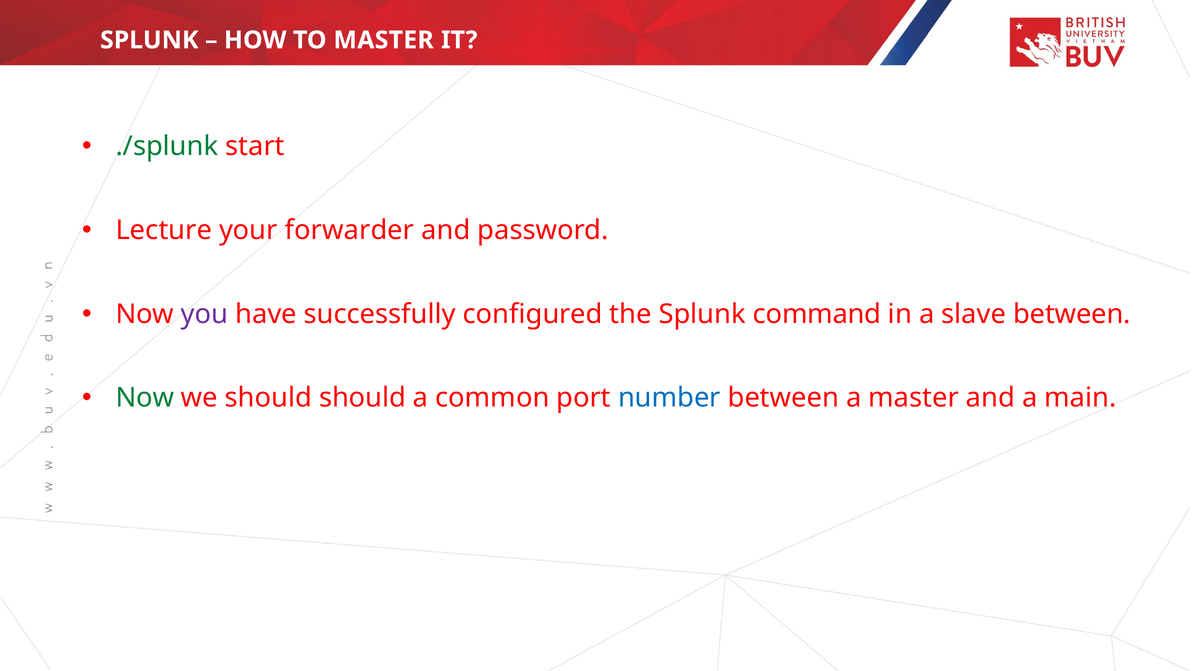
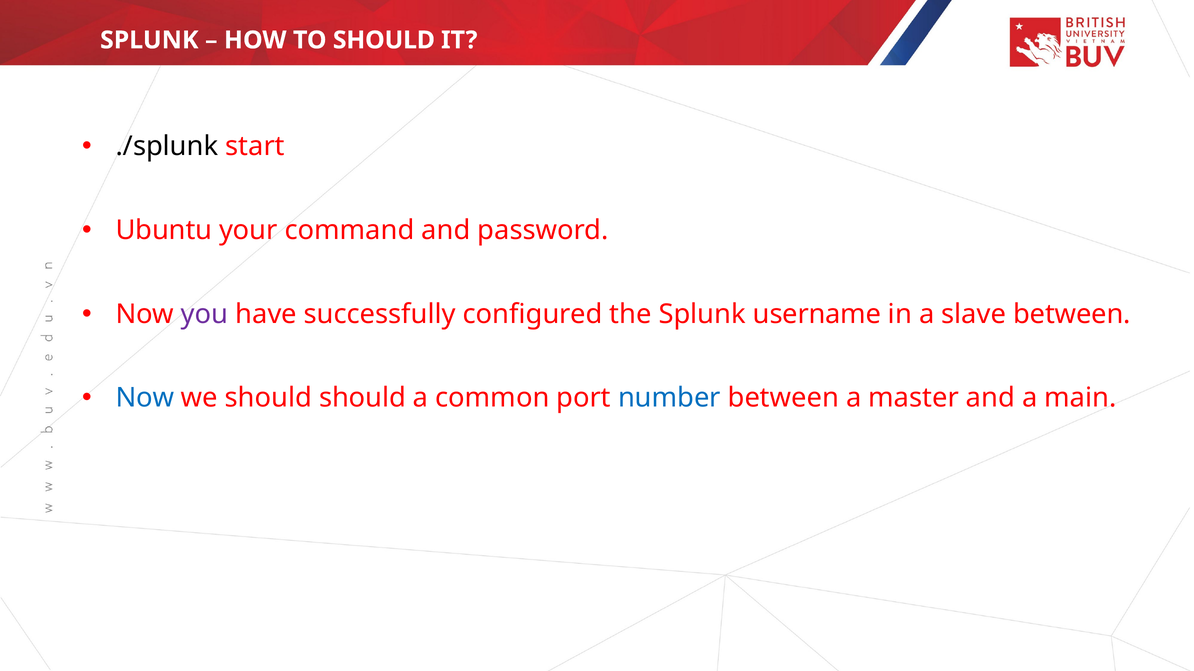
TO MASTER: MASTER -> SHOULD (384, 40)
./splunk colour: green -> black (167, 146)
Lecture: Lecture -> Ubuntu (164, 230)
forwarder: forwarder -> command (350, 230)
command: command -> username (817, 314)
Now colour: green -> blue (145, 398)
